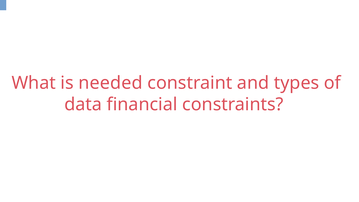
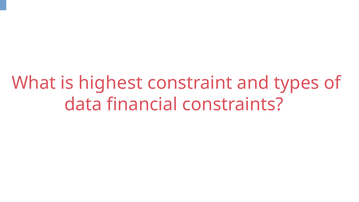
needed: needed -> highest (110, 83)
